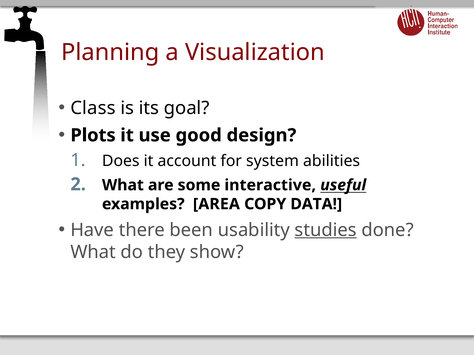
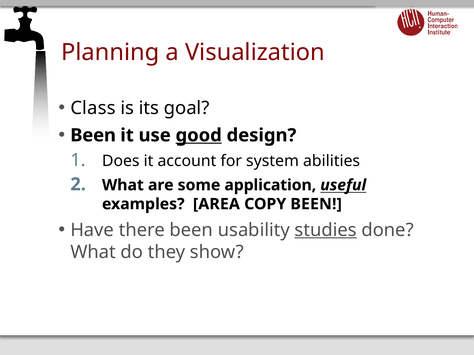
Plots: Plots -> Been (93, 136)
good underline: none -> present (199, 136)
interactive: interactive -> application (270, 185)
COPY DATA: DATA -> BEEN (316, 204)
